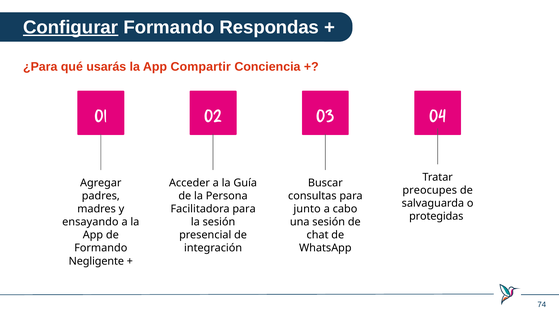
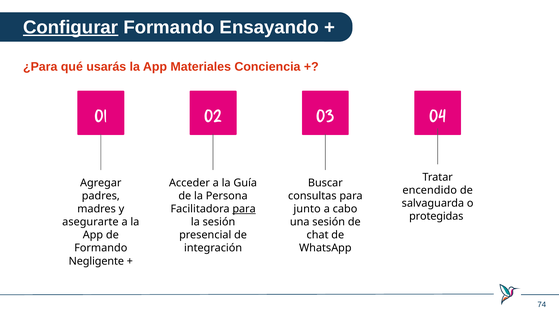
Respondas: Respondas -> Ensayando (269, 27)
Compartir: Compartir -> Materiales (201, 67)
preocupes: preocupes -> encendido (430, 190)
para underline: none -> present (244, 209)
ensayando: ensayando -> asegurarte (90, 222)
